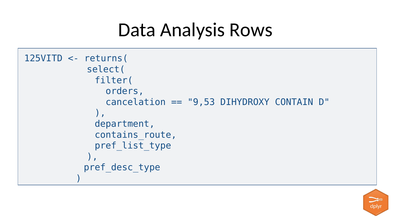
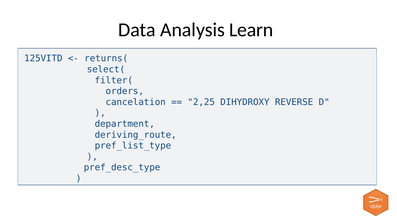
Rows: Rows -> Learn (251, 30)
9,53: 9,53 -> 2,25 (201, 102)
CONTAIN: CONTAIN -> REVERSE (294, 102)
contains_route: contains_route -> deriving_route (136, 135)
